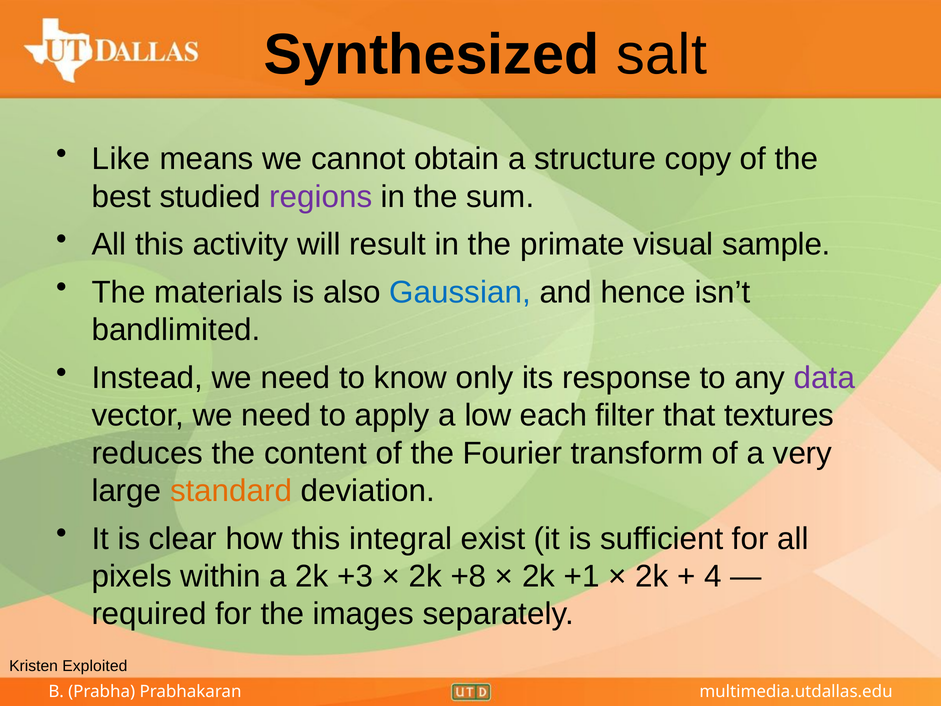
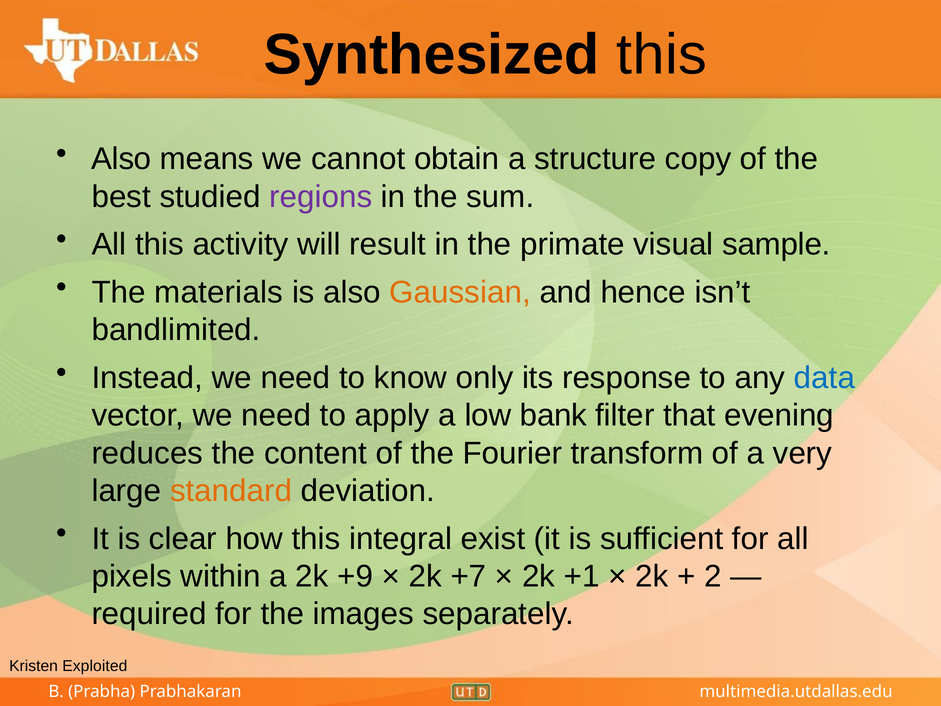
Synthesized salt: salt -> this (662, 55)
Like: Like -> Also (121, 159)
Gaussian colour: blue -> orange (460, 292)
data colour: purple -> blue (824, 378)
each: each -> bank (554, 415)
textures: textures -> evening (779, 415)
+3: +3 -> +9 (355, 576)
+8: +8 -> +7 (468, 576)
4: 4 -> 2 (713, 576)
